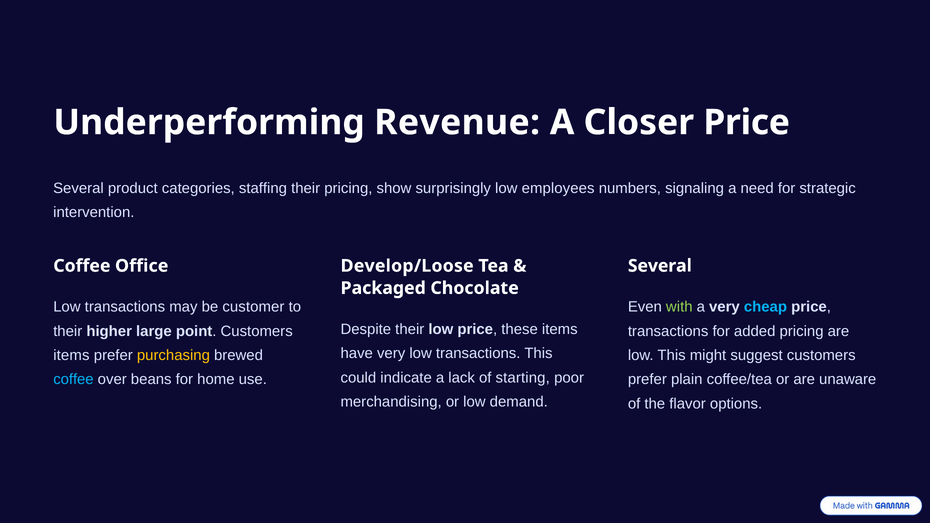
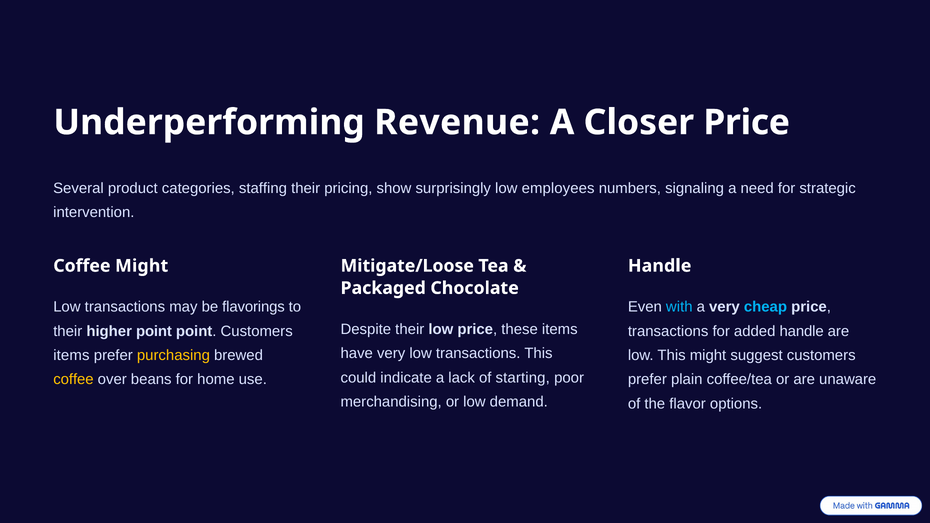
Coffee Office: Office -> Might (142, 266)
Several: Several -> Handle (660, 266)
Develop/Loose: Develop/Loose -> Mitigate/Loose (407, 266)
customer: customer -> flavorings (254, 307)
with colour: light green -> light blue (679, 307)
higher large: large -> point (154, 331)
added pricing: pricing -> handle (802, 331)
coffee colour: light blue -> yellow (73, 380)
